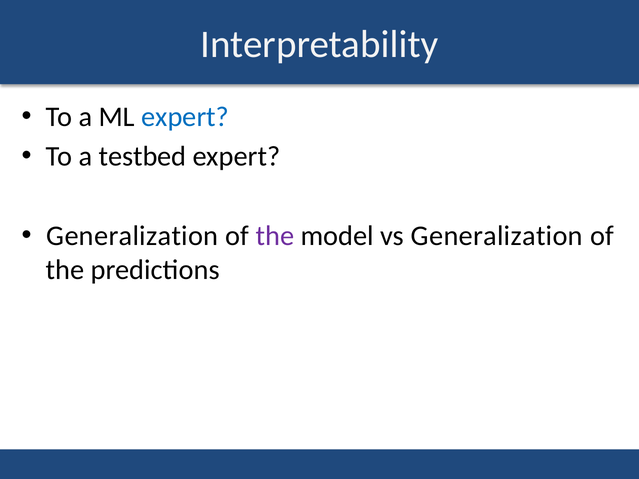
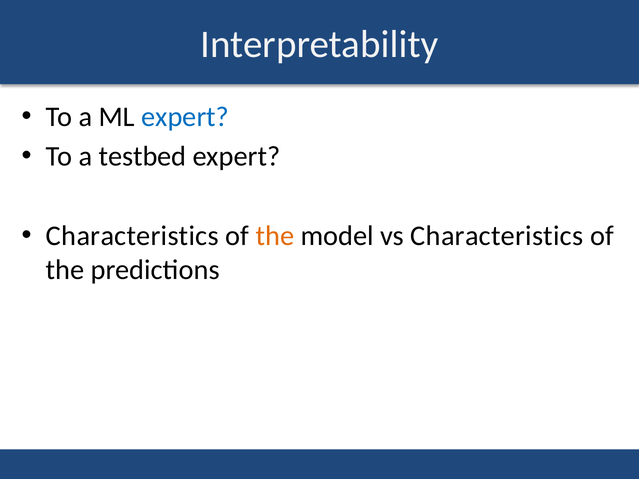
Generalization: Generalization -> Characteristics (132, 236)
the colour: purple -> orange (275, 236)
vs Generalization: Generalization -> Characteristics (497, 236)
